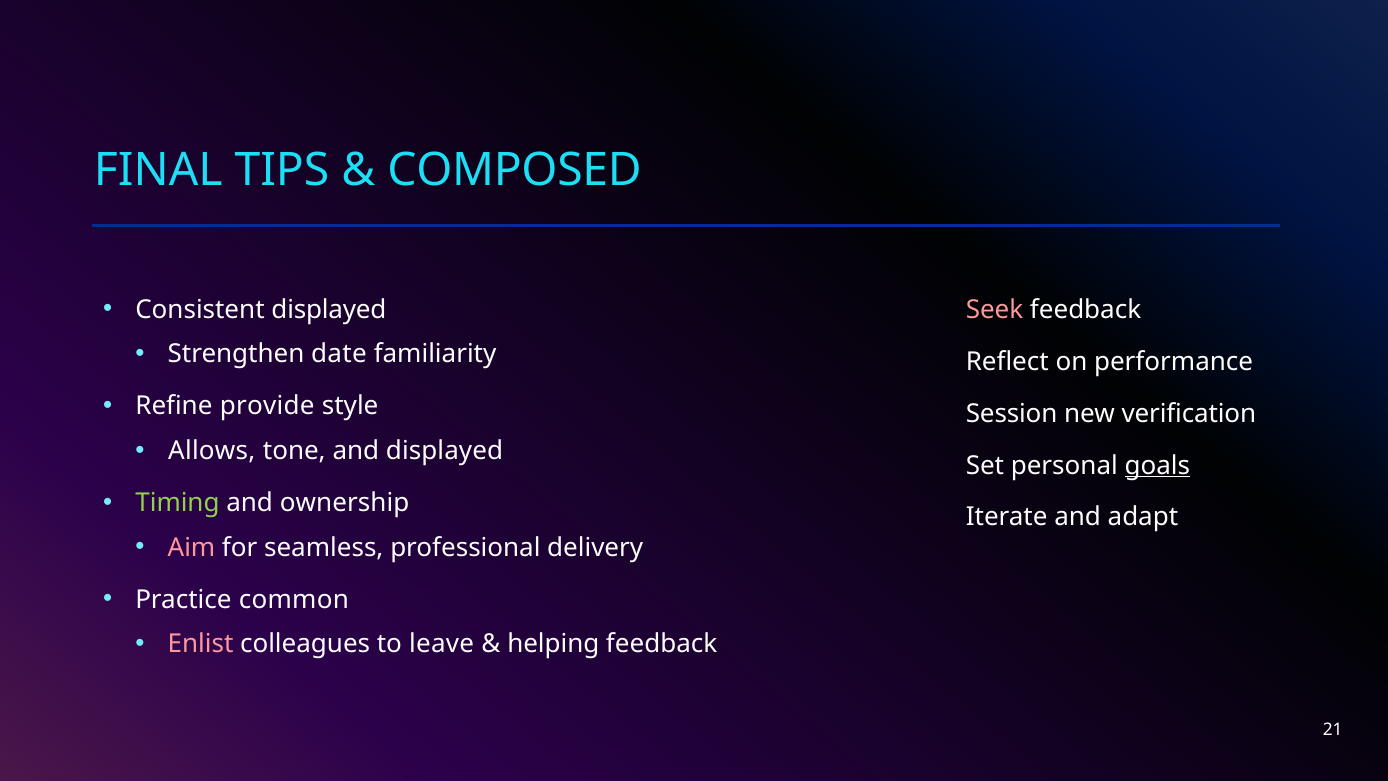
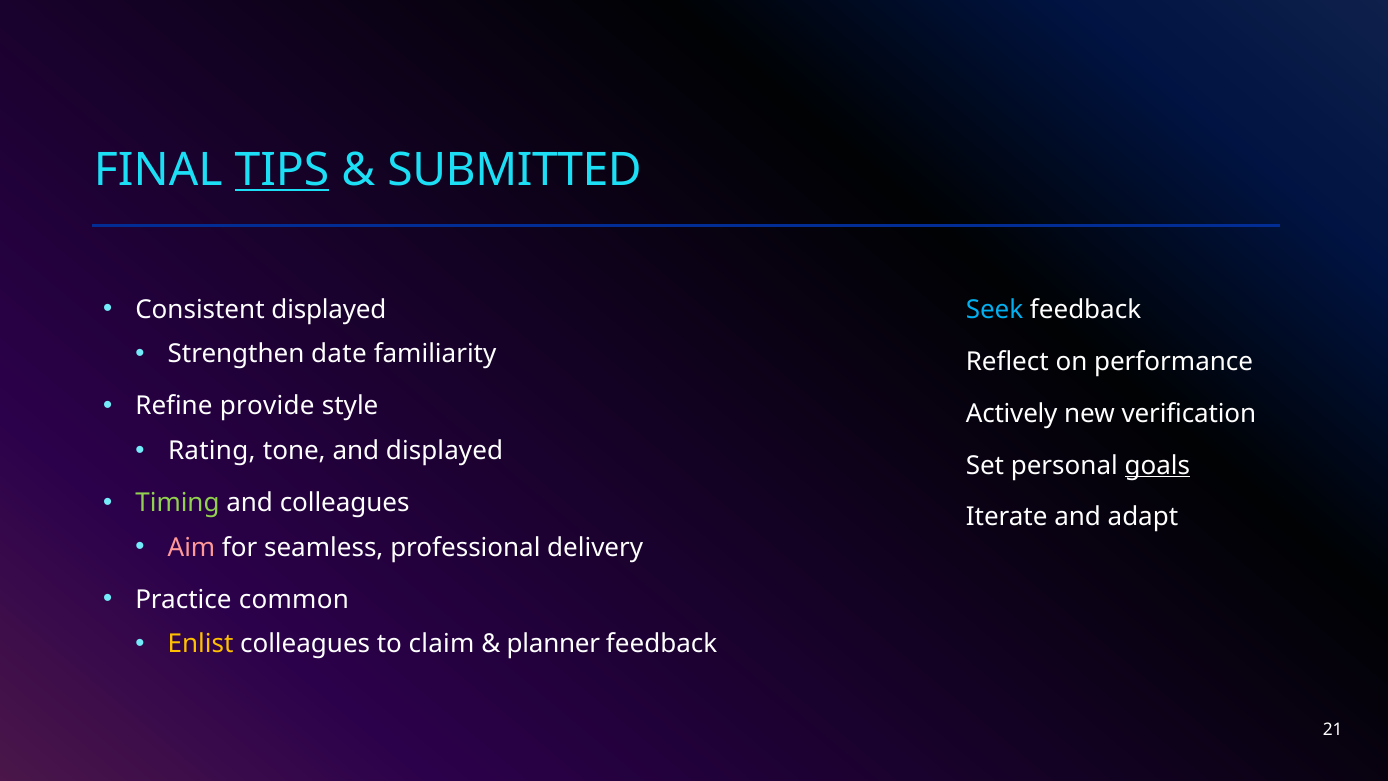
TIPS underline: none -> present (282, 170)
COMPOSED: COMPOSED -> SUBMITTED (515, 170)
Seek colour: pink -> light blue (995, 310)
Session: Session -> Actively (1012, 413)
Allows: Allows -> Rating (212, 451)
and ownership: ownership -> colleagues (345, 503)
Enlist colour: pink -> yellow (201, 644)
leave: leave -> claim (442, 644)
helping: helping -> planner (553, 644)
